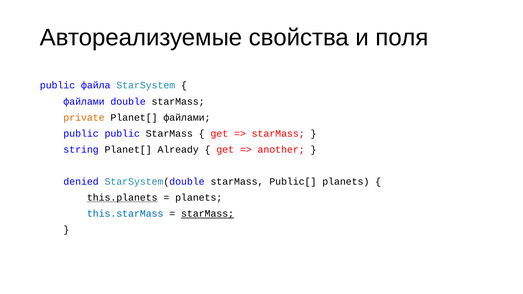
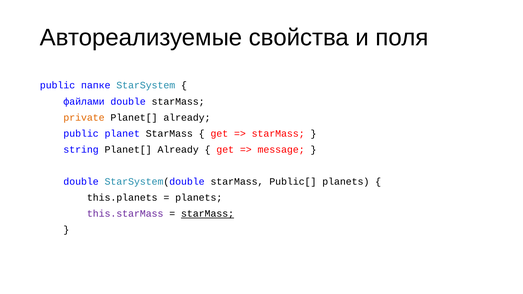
файла: файла -> папке (96, 85)
файлами: файлами -> already (187, 118)
public public: public -> planet (122, 134)
another: another -> message (281, 150)
denied: denied -> double (81, 182)
this.planets underline: present -> none (122, 198)
this.starMass colour: blue -> purple (125, 214)
